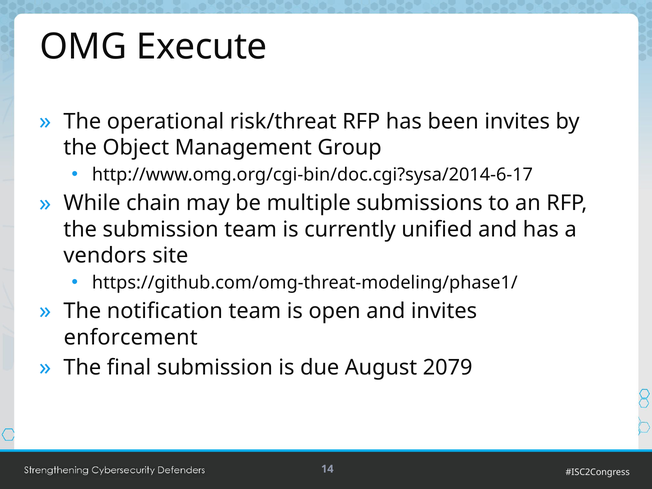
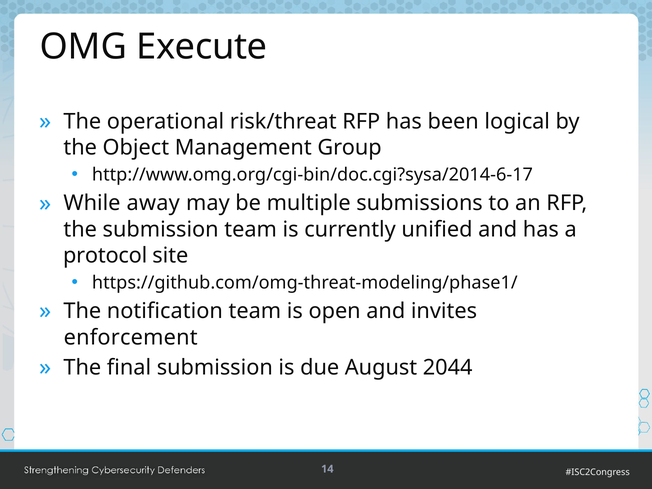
been invites: invites -> logical (517, 121)
chain: chain -> away (153, 203)
vendors: vendors -> protocol (105, 255)
2079: 2079 -> 2044 (448, 368)
